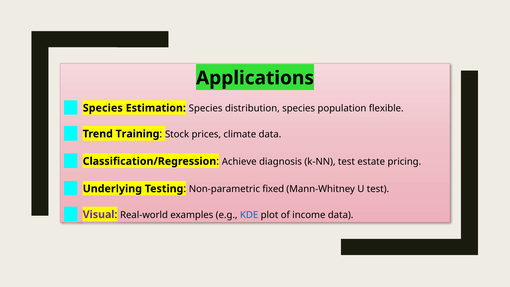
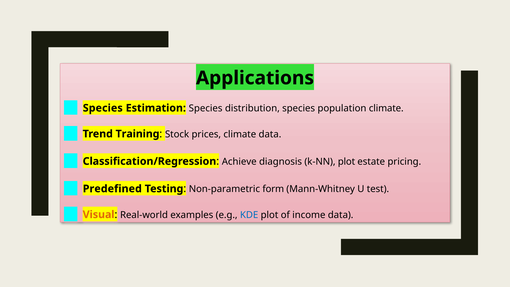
population flexible: flexible -> climate (386, 108)
k-NN test: test -> plot (346, 162)
Underlying: Underlying -> Predefined (112, 189)
fixed: fixed -> form (273, 189)
Visual colour: purple -> orange (99, 214)
